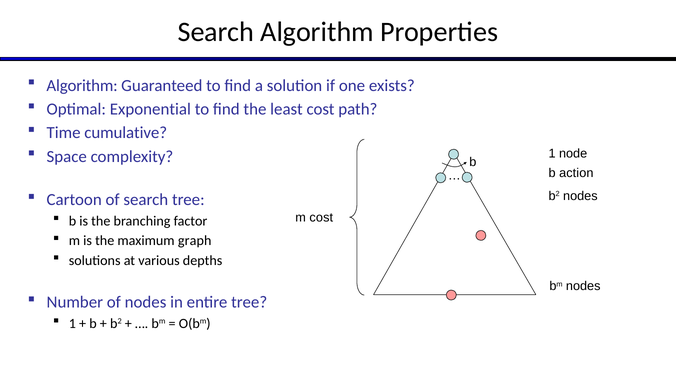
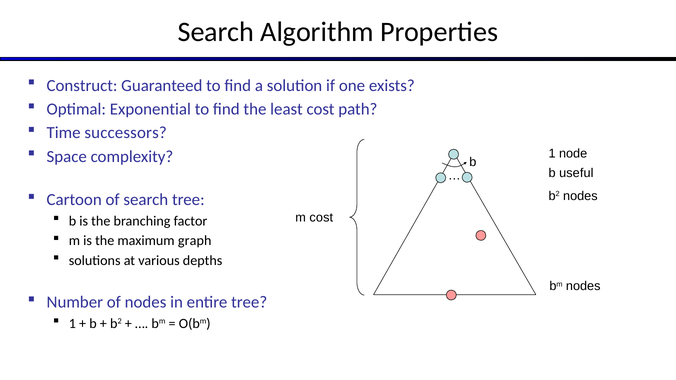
Algorithm: Algorithm -> Construct (82, 86)
cumulative: cumulative -> successors (126, 133)
action: action -> useful (576, 173)
